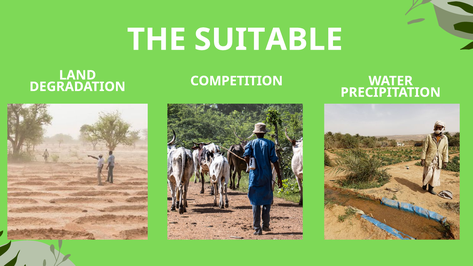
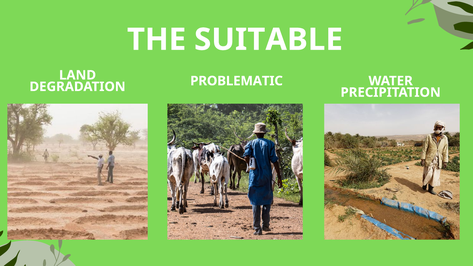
COMPETITION: COMPETITION -> PROBLEMATIC (237, 81)
